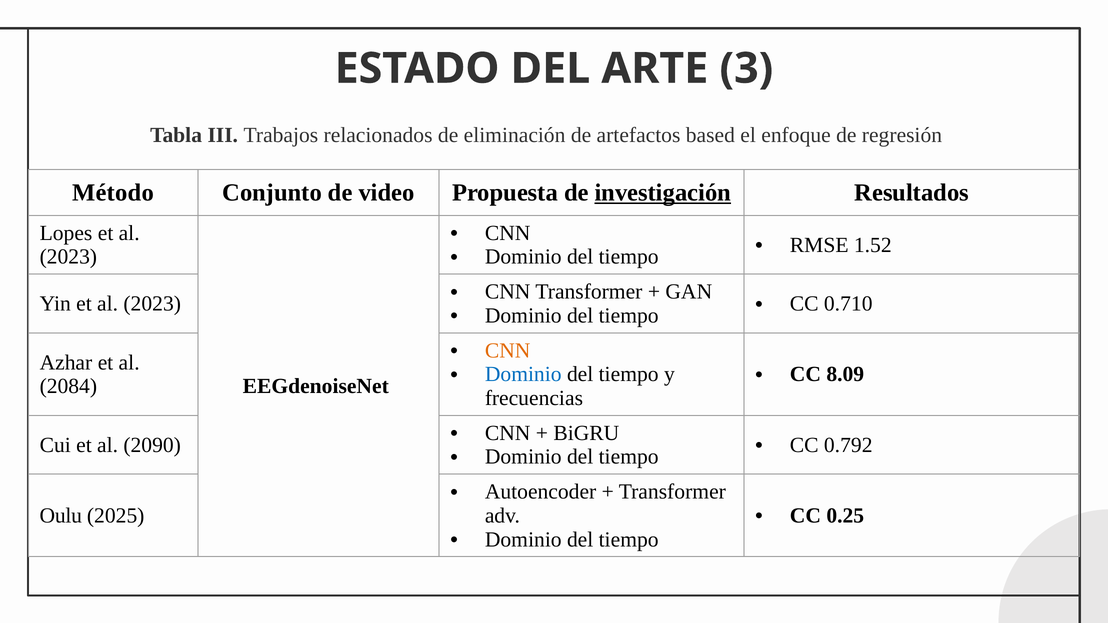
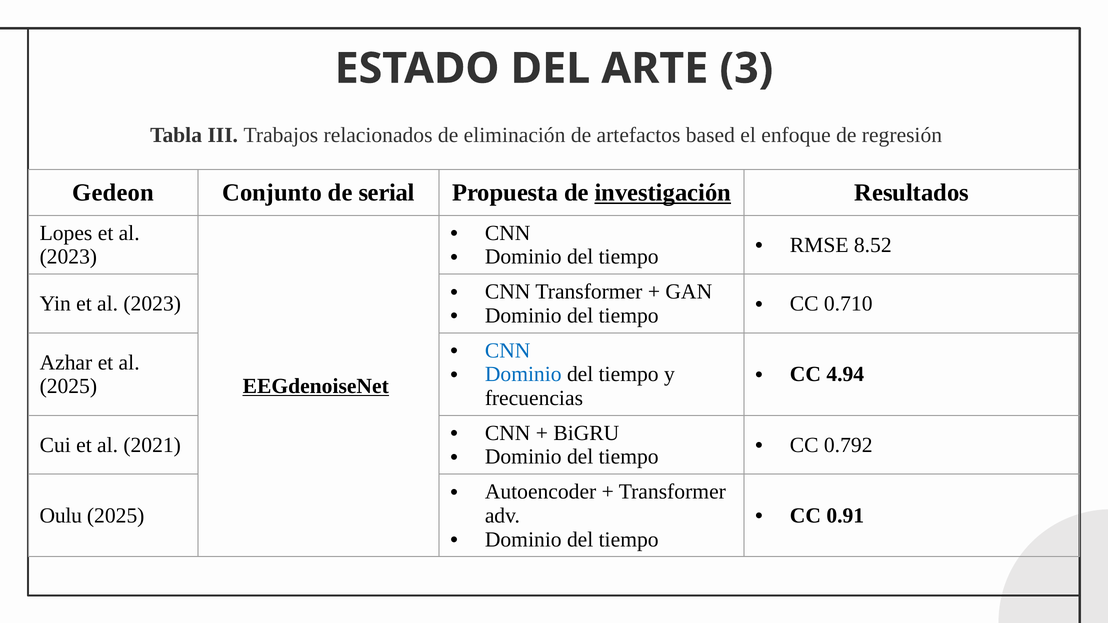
Método: Método -> Gedeon (113, 193)
video: video -> serial (387, 193)
1.52: 1.52 -> 8.52 (873, 245)
CNN colour: orange -> blue (508, 351)
8.09: 8.09 -> 4.94 (845, 374)
2084: 2084 -> 2025 (68, 386)
EEGdenoiseNet underline: none -> present (316, 386)
2090: 2090 -> 2021 (152, 445)
0.25: 0.25 -> 0.91 (845, 516)
